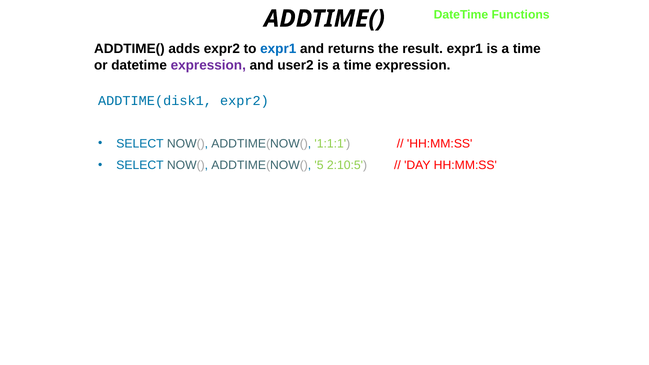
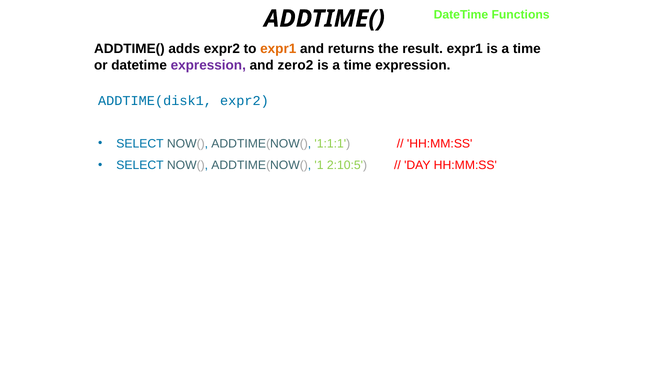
expr1 colour: blue -> orange (278, 49)
user2: user2 -> zero2 (295, 65)
5: 5 -> 1 (319, 166)
